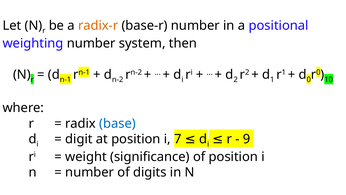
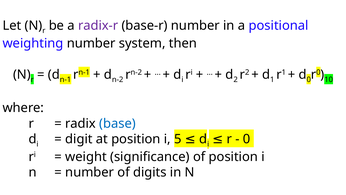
radix-r colour: orange -> purple (98, 26)
9: 9 -> 0 (247, 139)
7: 7 -> 5 (178, 139)
